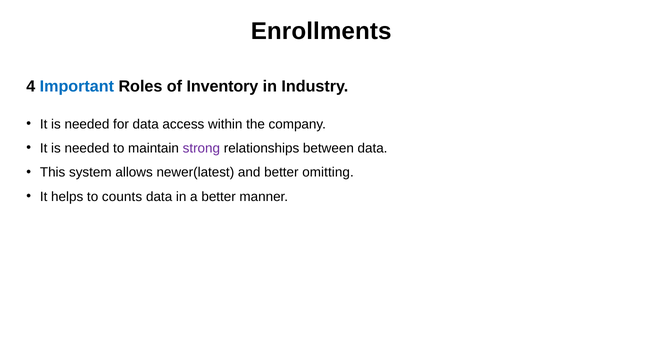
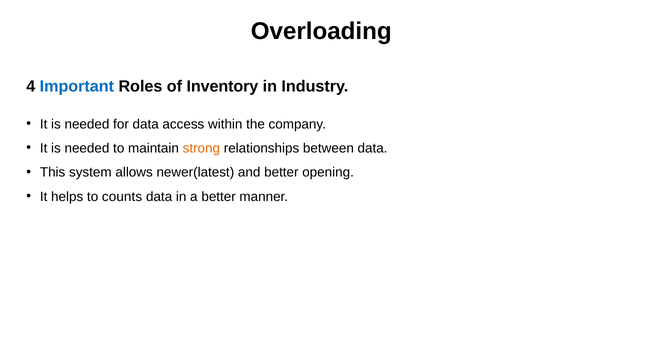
Enrollments: Enrollments -> Overloading (321, 31)
strong colour: purple -> orange (201, 148)
omitting: omitting -> opening (328, 172)
